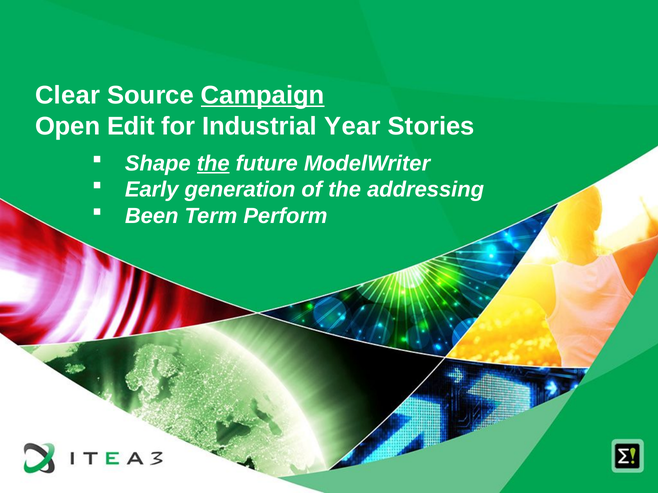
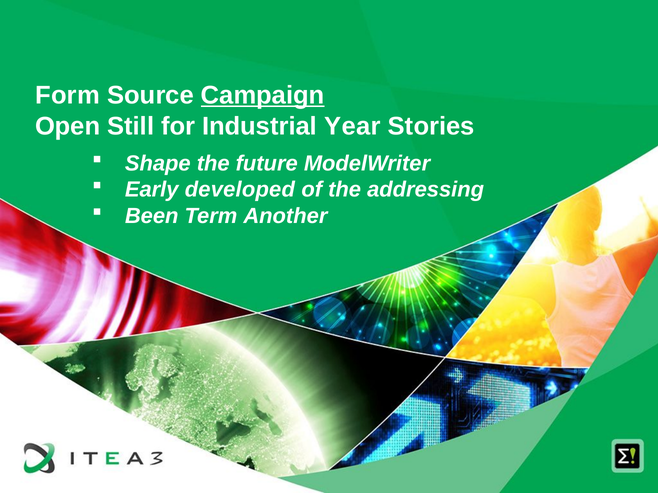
Clear: Clear -> Form (68, 96)
Edit: Edit -> Still (131, 126)
the underline: present -> none (213, 164)
generation: generation -> developed (240, 190)
Perform: Perform -> Another (285, 216)
